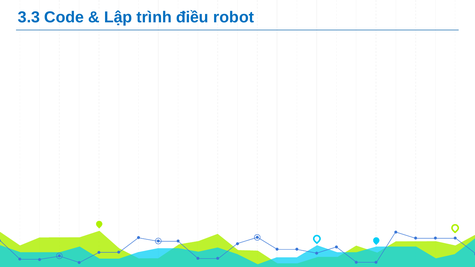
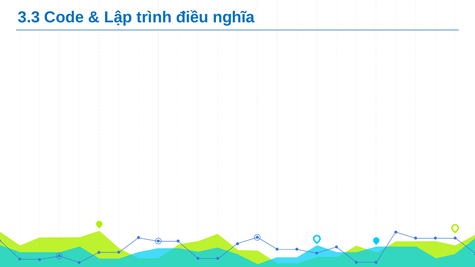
robot: robot -> nghĩa (234, 17)
